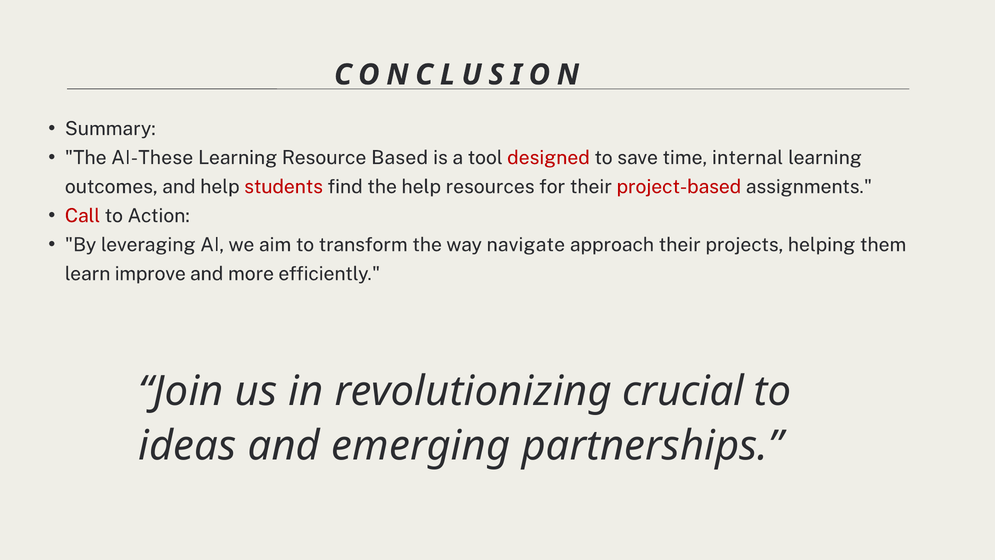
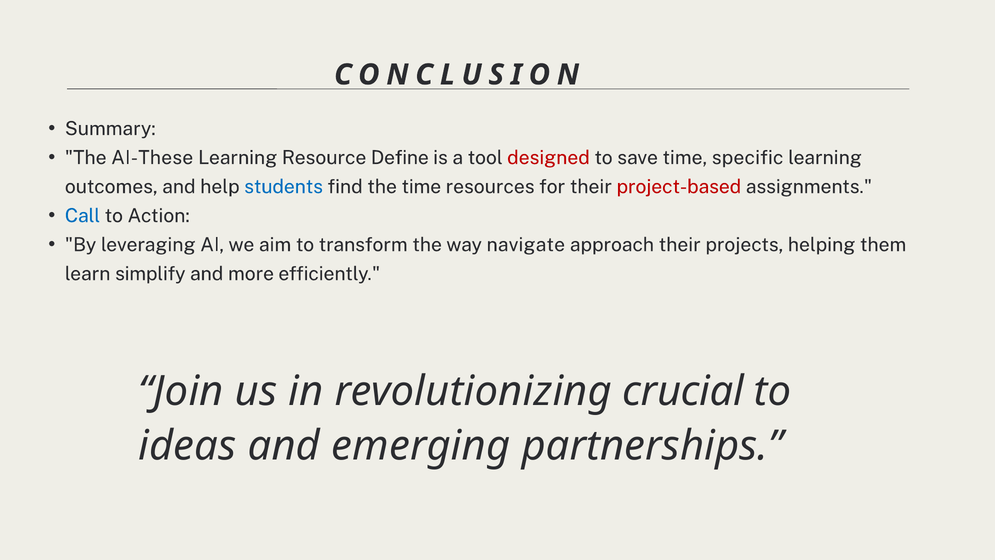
Based: Based -> Define (400, 158)
internal: internal -> specific (748, 158)
students colour: red -> blue (284, 187)
the help: help -> time (421, 187)
Call colour: red -> blue (83, 216)
improve: improve -> simplify (150, 274)
